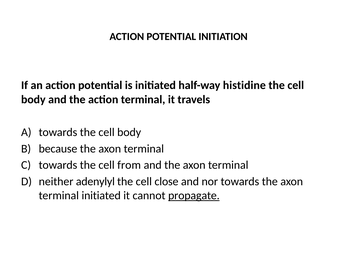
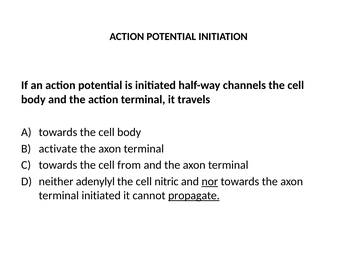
histidine: histidine -> channels (244, 85)
because: because -> activate (58, 149)
close: close -> nitric (167, 181)
nor underline: none -> present (210, 181)
